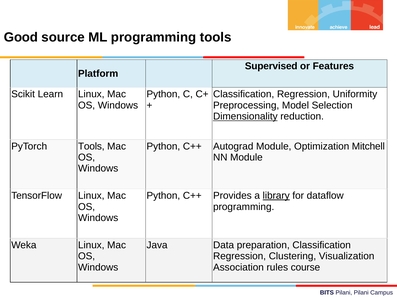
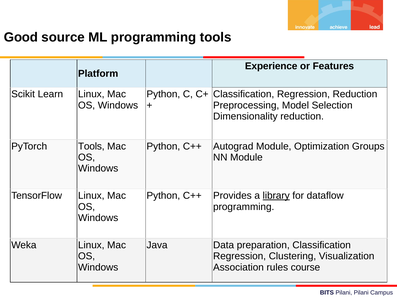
Supervised: Supervised -> Experience (271, 66)
Regression Uniformity: Uniformity -> Reduction (355, 94)
Dimensionality underline: present -> none (245, 116)
Mitchell: Mitchell -> Groups (368, 146)
